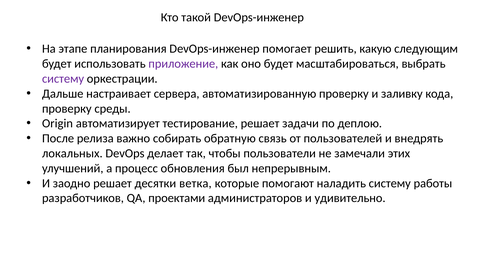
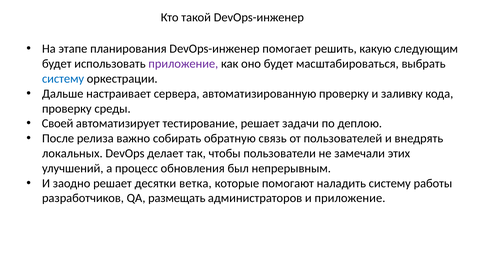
систему colour: purple -> blue (63, 79)
Origin: Origin -> Своей (58, 124)
проектами: проектами -> размещать (177, 198)
и удивительно: удивительно -> приложение (350, 198)
